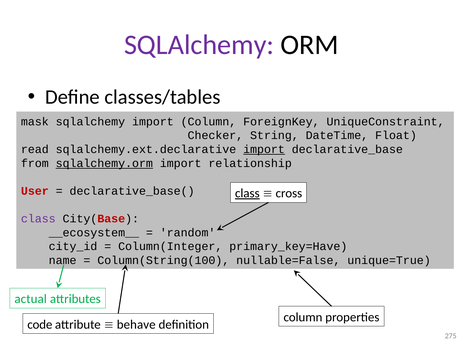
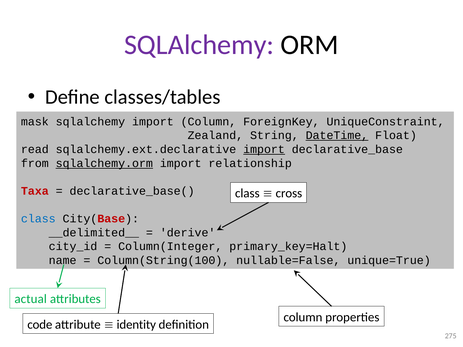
Checker: Checker -> Zealand (215, 136)
DateTime underline: none -> present (337, 136)
User: User -> Taxa (35, 191)
class underline: present -> none (247, 193)
class colour: purple -> blue (38, 219)
__ecosystem__: __ecosystem__ -> __delimited__ (94, 233)
random: random -> derive (188, 233)
primary_key=Have: primary_key=Have -> primary_key=Halt (288, 247)
behave: behave -> identity (136, 325)
